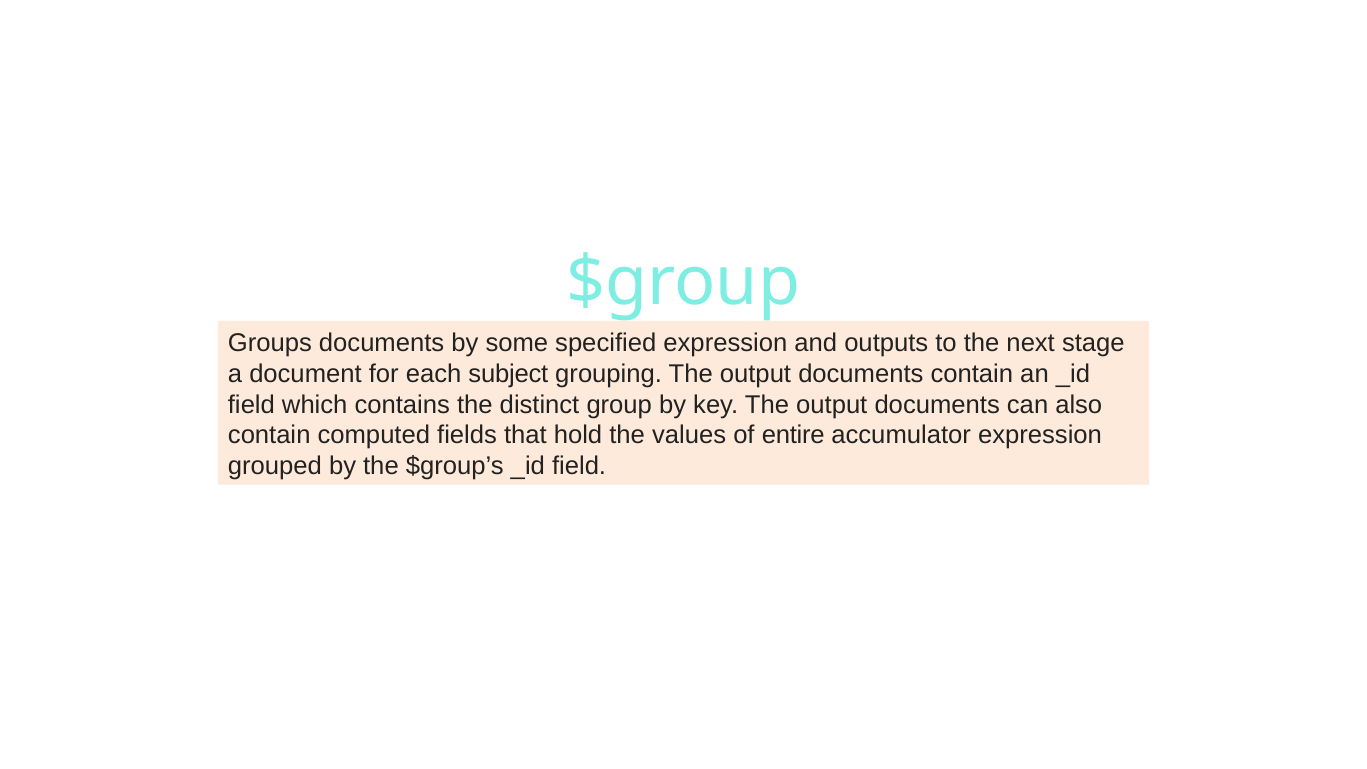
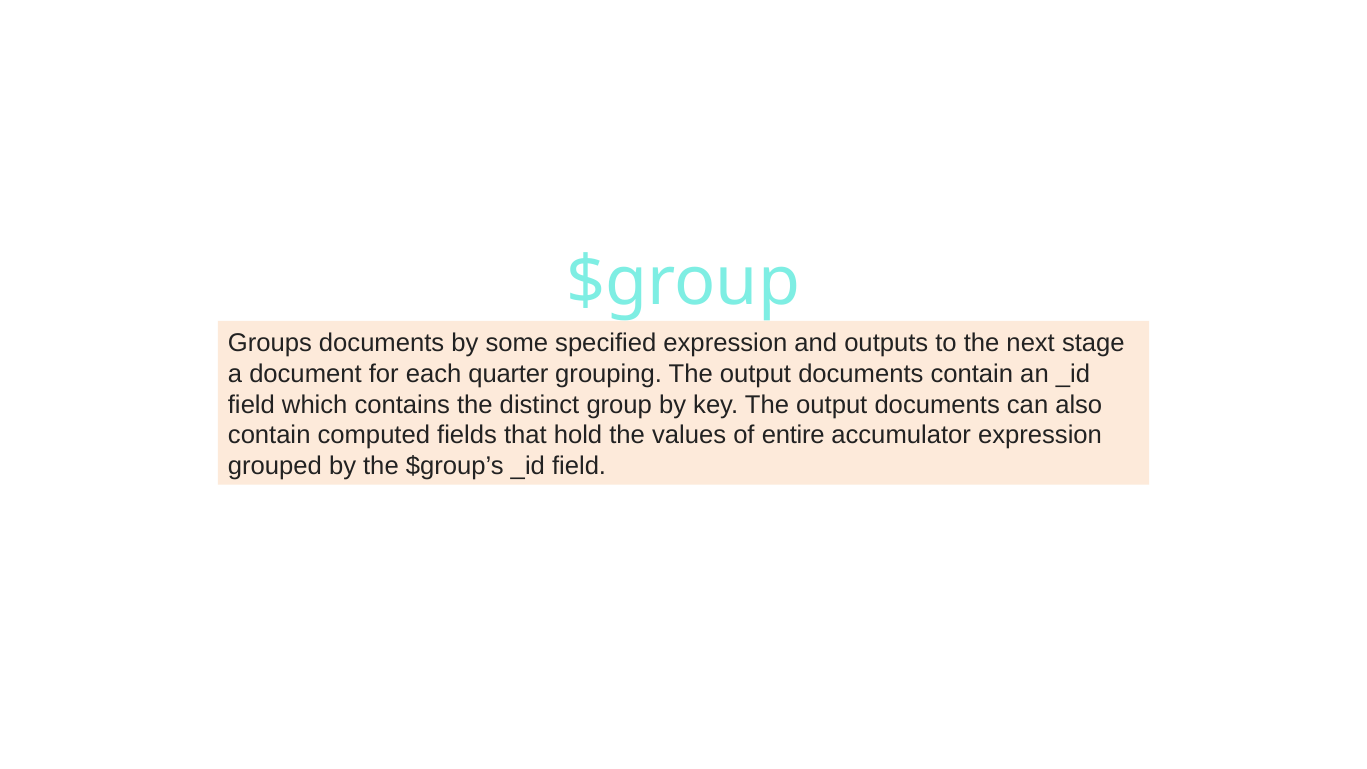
subject: subject -> quarter (508, 374)
